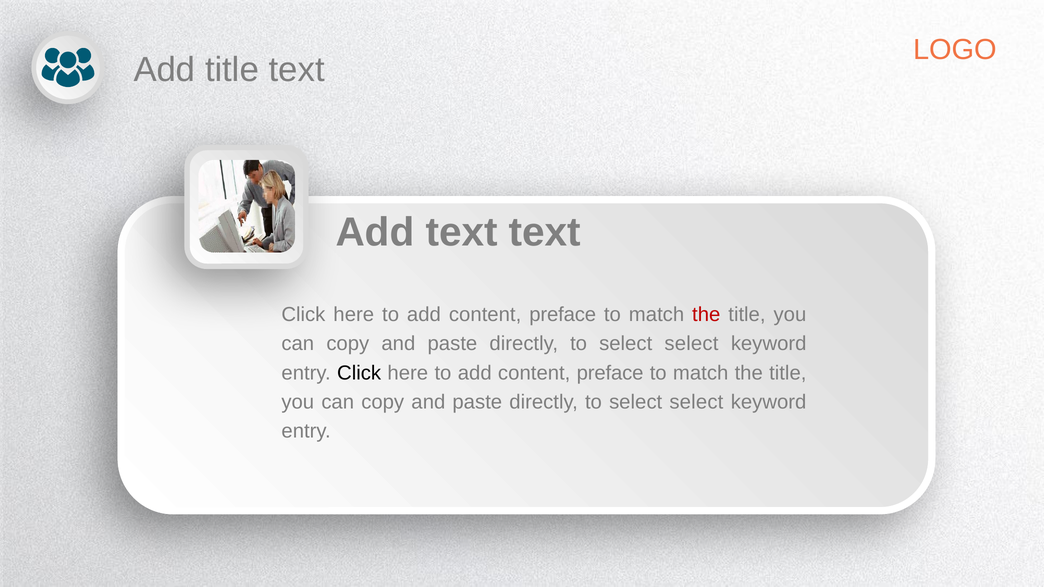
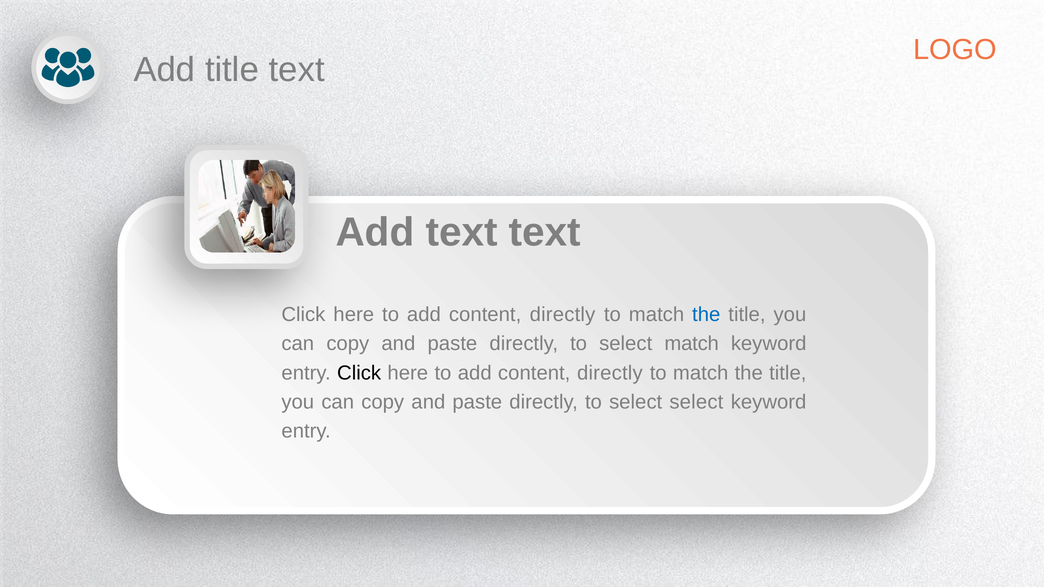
preface: preface -> directly (562, 315)
the colour: red -> blue (706, 315)
select: select -> match (692, 344)
preface: preface -> directly (610, 373)
